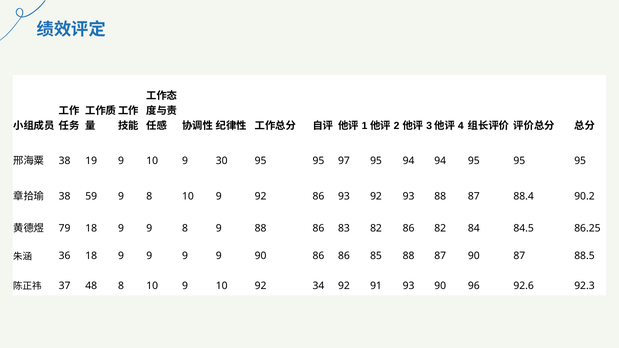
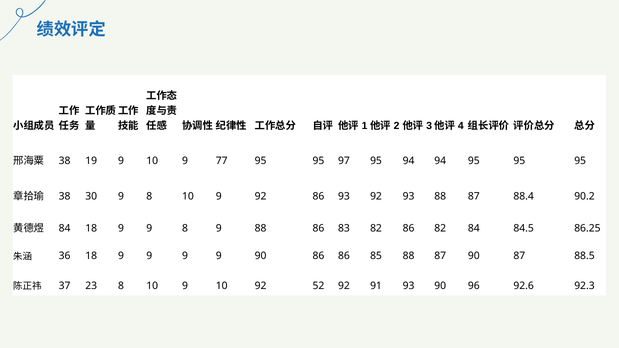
30: 30 -> 77 (222, 161)
59: 59 -> 30 (91, 196)
79: 79 -> 84 (65, 229)
48: 48 -> 23 (91, 286)
34: 34 -> 52 (318, 286)
